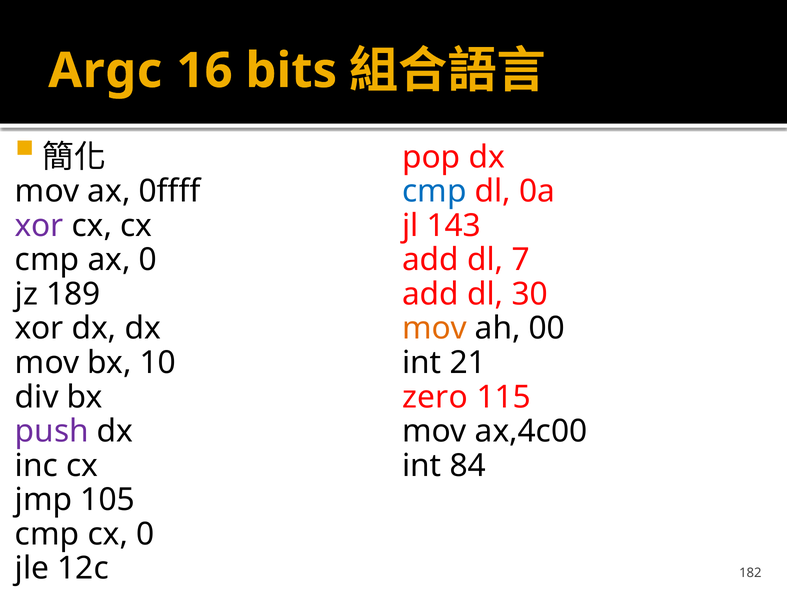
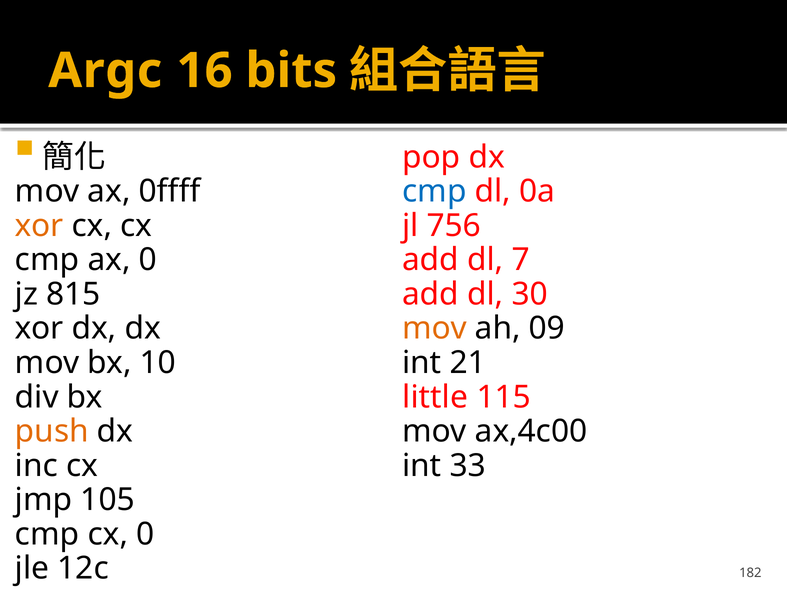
xor colour: purple -> orange (39, 225)
143: 143 -> 756 (454, 225)
189: 189 -> 815 (73, 294)
00: 00 -> 09 (547, 328)
zero: zero -> little (435, 397)
push colour: purple -> orange (52, 431)
84: 84 -> 33 (468, 465)
